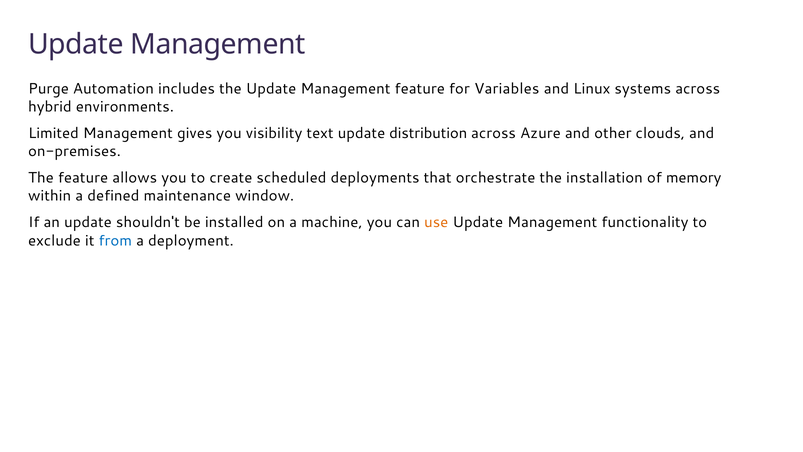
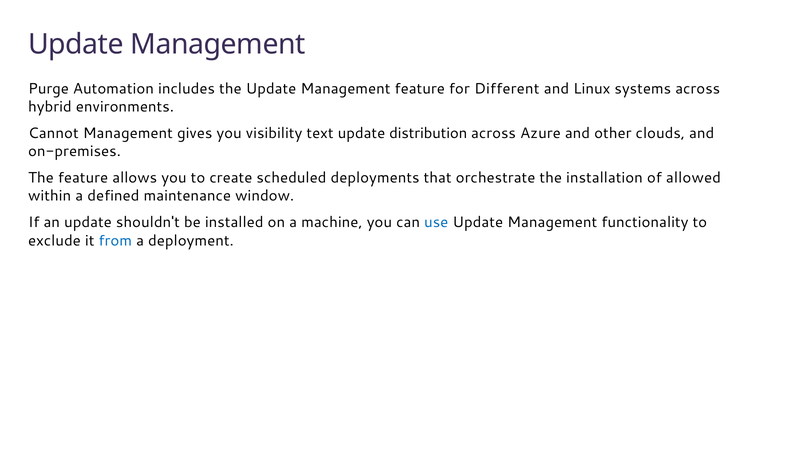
Variables: Variables -> Different (507, 89)
Limited: Limited -> Cannot (53, 133)
memory: memory -> allowed (693, 178)
use colour: orange -> blue (436, 222)
